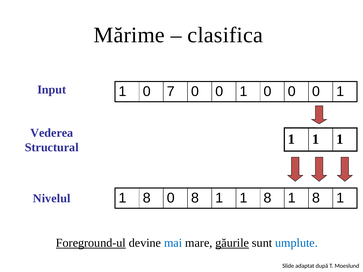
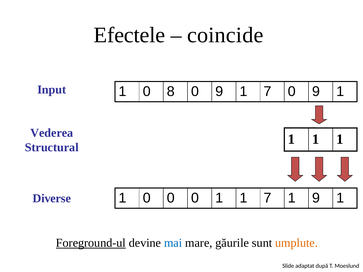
Mărime: Mărime -> Efectele (129, 35)
clasifica: clasifica -> coincide (225, 35)
7: 7 -> 8 (171, 92)
0: 0 -> 9 (219, 92)
0: 0 -> 7 (268, 92)
0: 0 -> 9 (316, 92)
8: 8 -> 0 (147, 198)
8: 8 -> 0 (195, 198)
8: 8 -> 7 (268, 198)
8: 8 -> 9 (316, 198)
Nivelul: Nivelul -> Diverse (52, 199)
găurile underline: present -> none (232, 243)
umplute colour: blue -> orange (297, 243)
